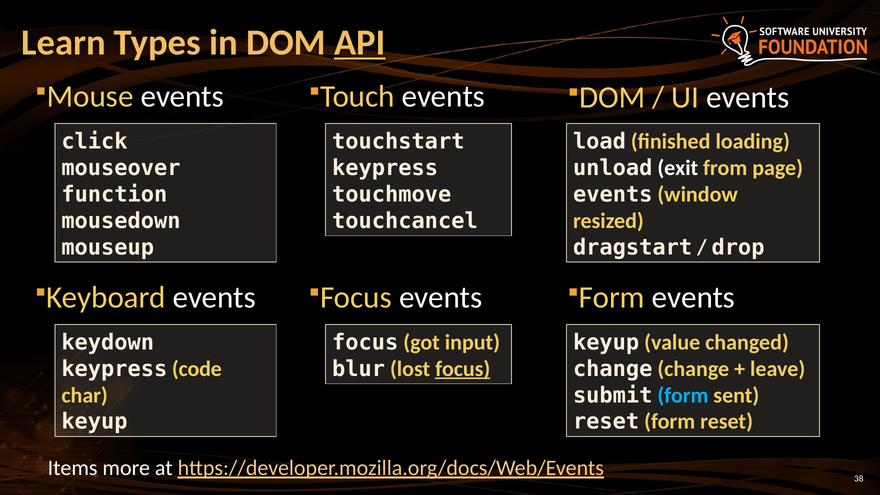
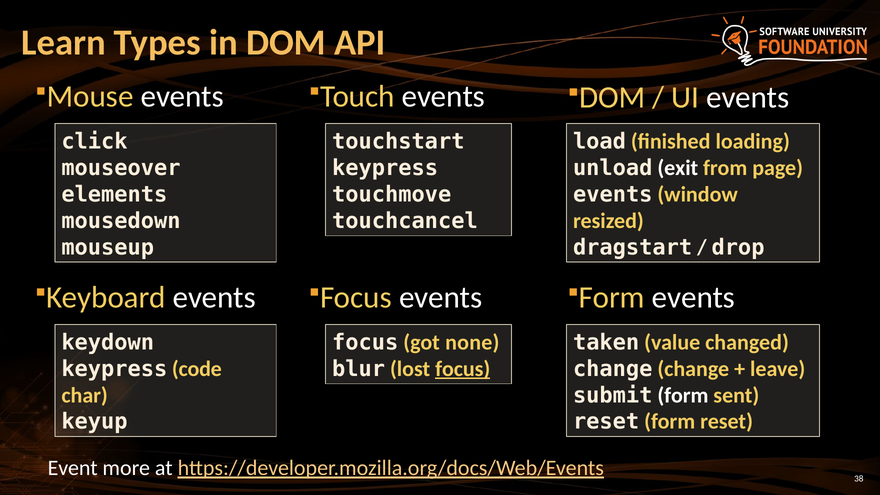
API underline: present -> none (360, 43)
function: function -> elements (114, 195)
input: input -> none (472, 343)
keyup: keyup -> taken (606, 343)
form colour: light blue -> white (683, 395)
Items: Items -> Event (73, 468)
